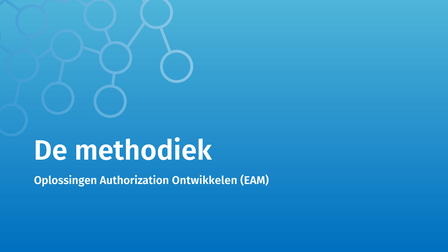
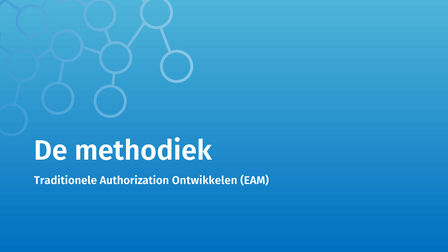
Oplossingen: Oplossingen -> Traditionele (65, 181)
